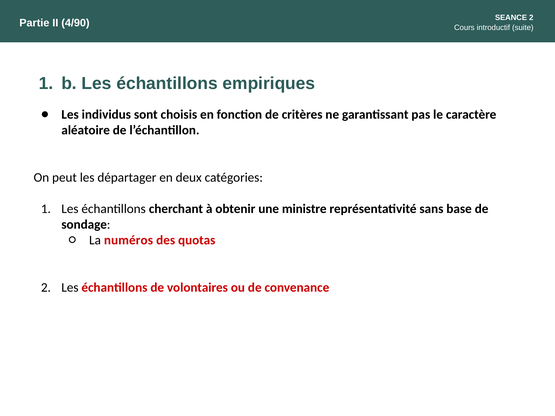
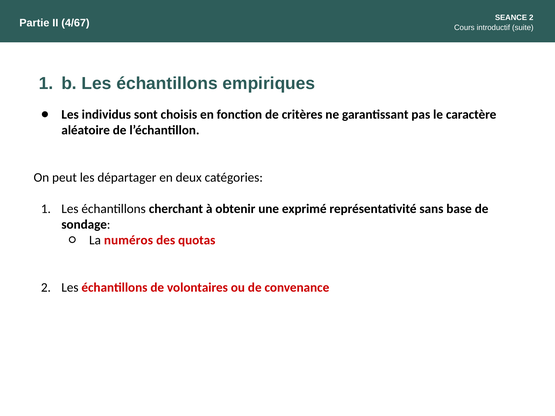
4/90: 4/90 -> 4/67 (75, 23)
ministre: ministre -> exprimé (304, 209)
